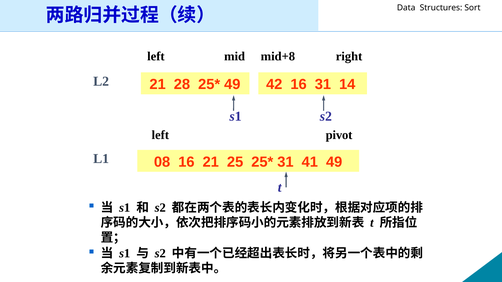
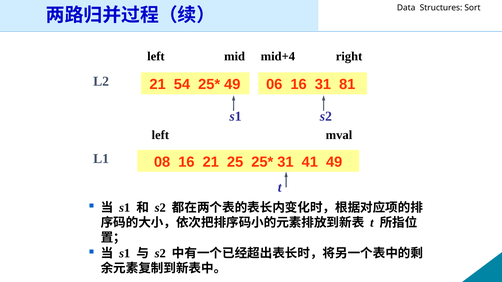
mid+8: mid+8 -> mid+4 (278, 57)
28: 28 -> 54 (182, 84)
42: 42 -> 06 (274, 84)
14: 14 -> 81 (347, 84)
pivot: pivot -> mval (339, 135)
